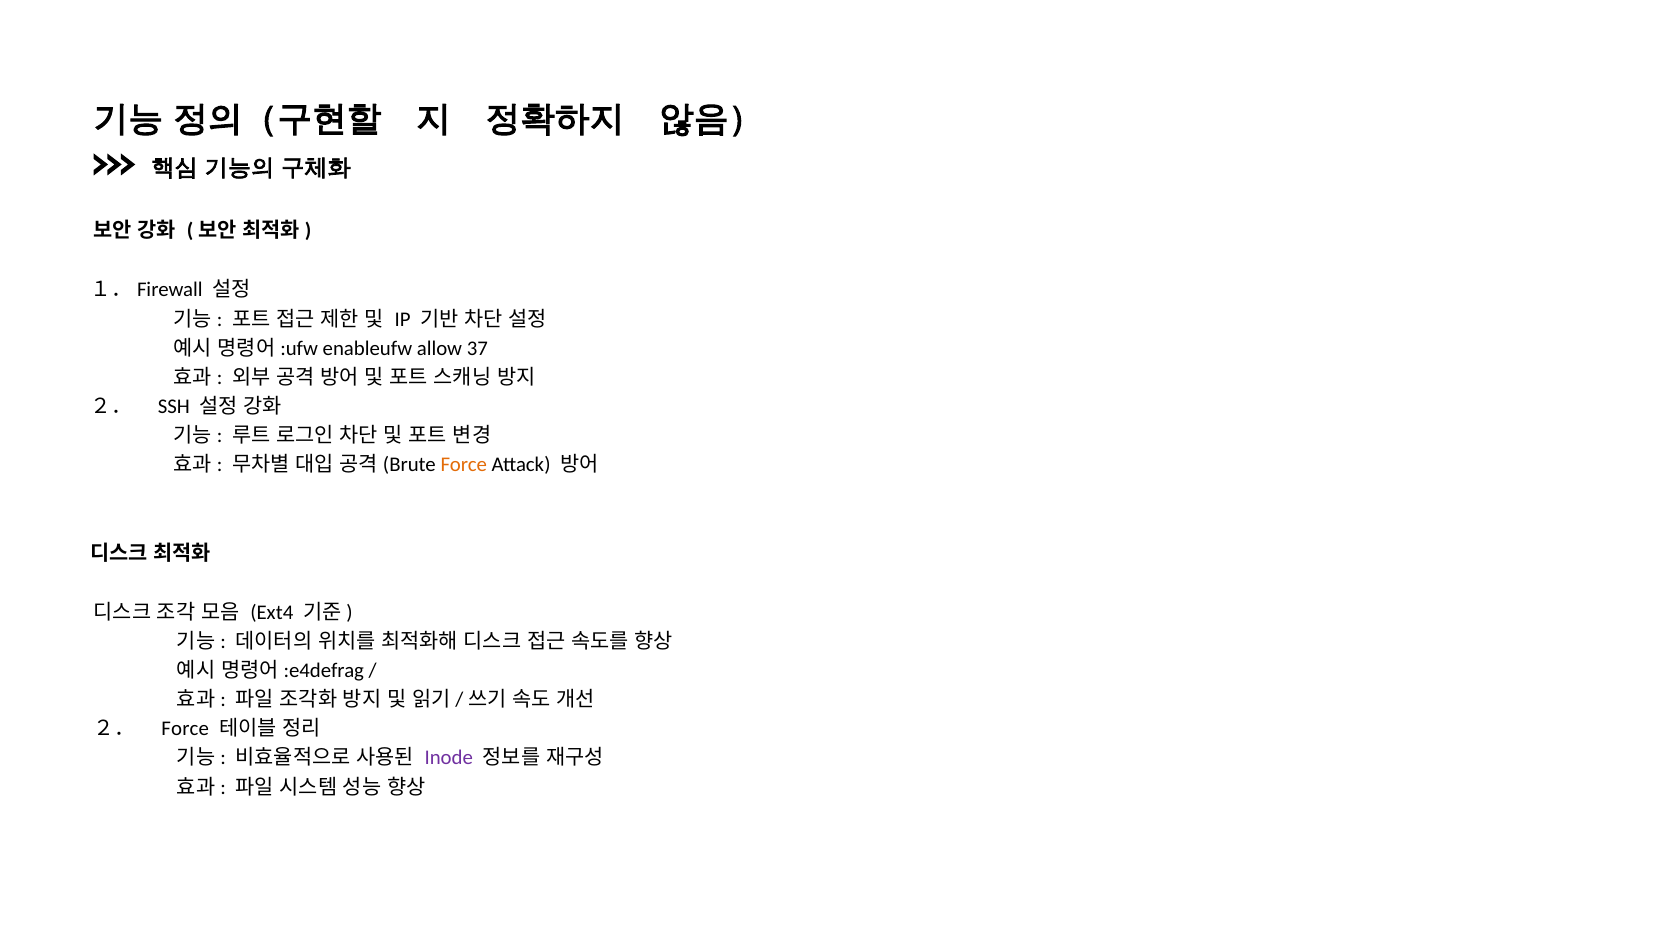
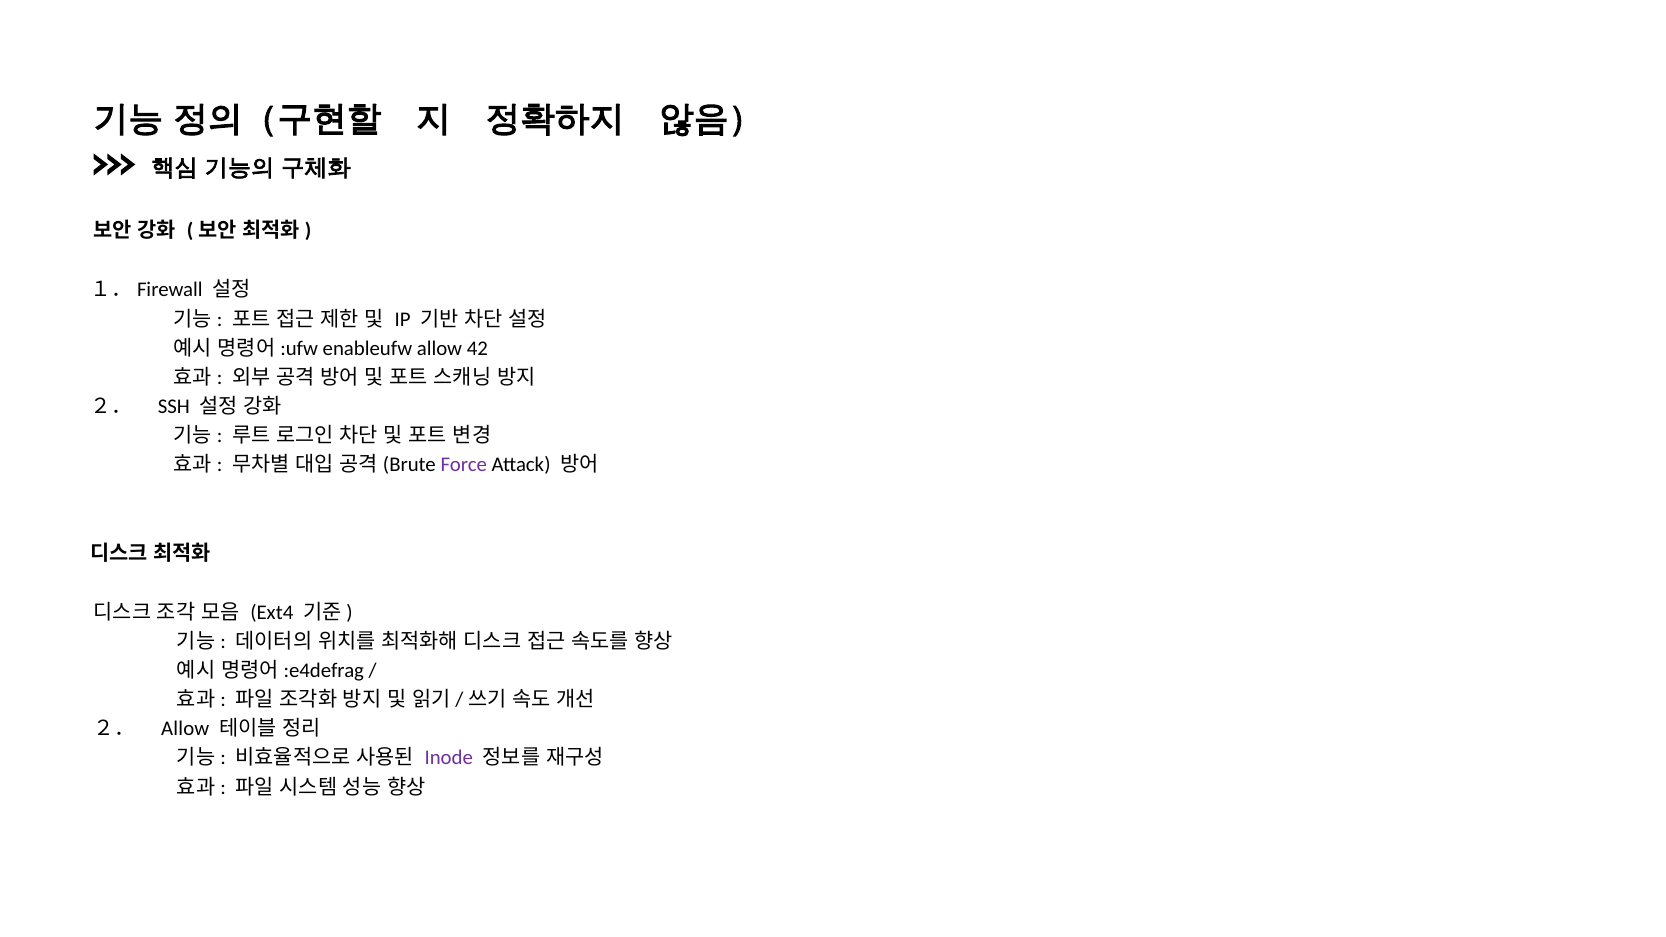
37: 37 -> 42 (477, 348)
Force colour: orange -> purple (464, 465)
２． Force: Force -> Allow (185, 729)
